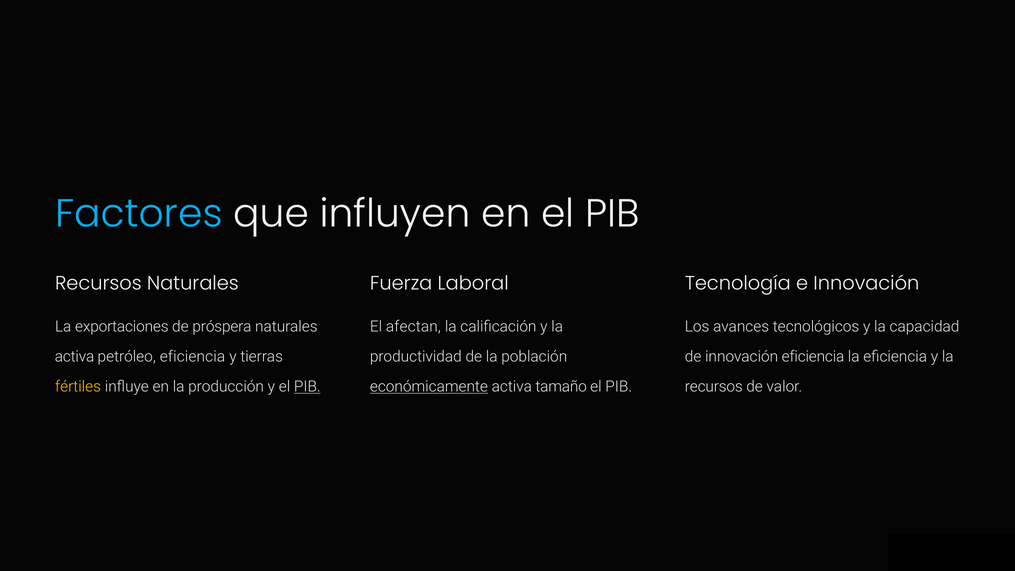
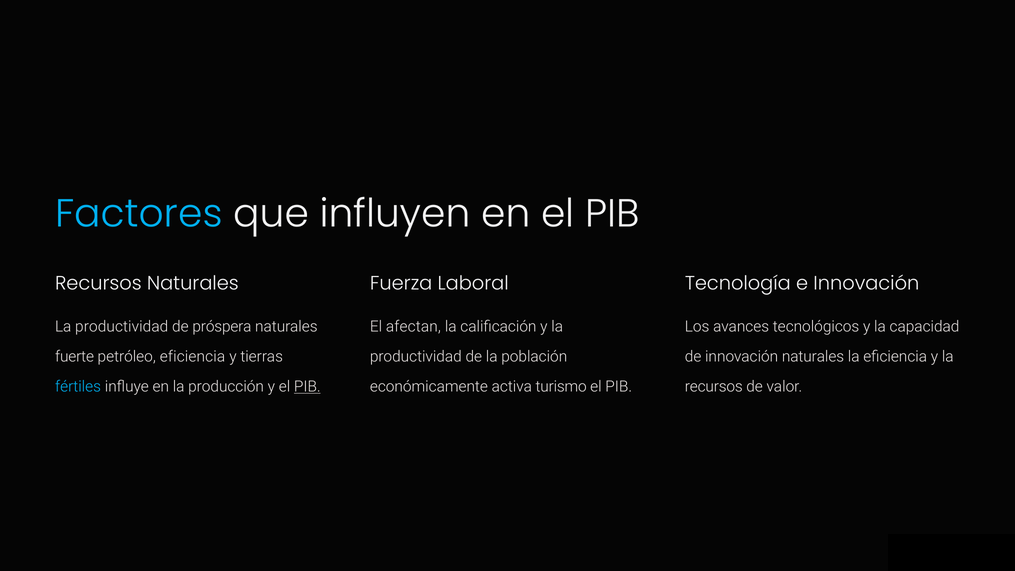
exportaciones: exportaciones -> productividad (122, 327)
activa: activa -> fuerte (75, 357)
innovación eficiencia: eficiencia -> naturales (813, 357)
fértiles colour: yellow -> light blue (78, 387)
económicamente underline: present -> none (429, 387)
tamaño: tamaño -> turismo (561, 387)
